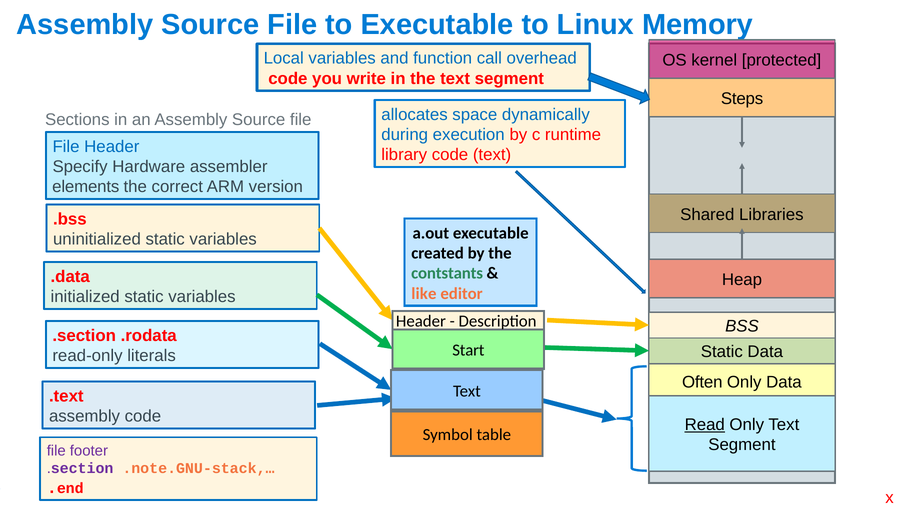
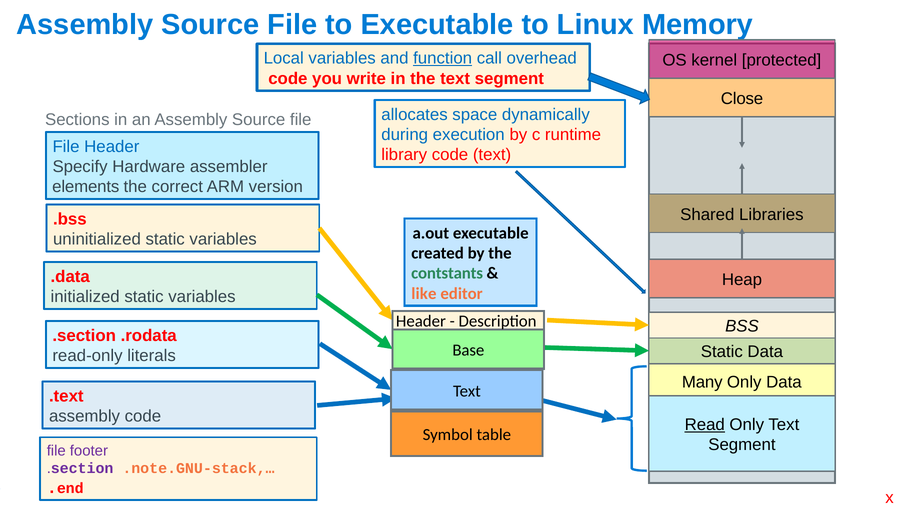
function underline: none -> present (443, 58)
Steps: Steps -> Close (742, 99)
Start: Start -> Base (468, 350)
Often: Often -> Many (702, 382)
